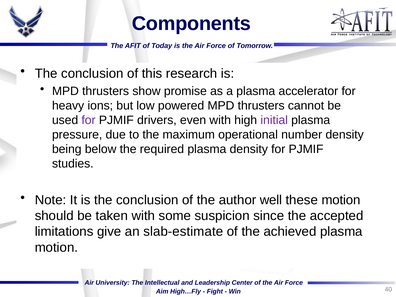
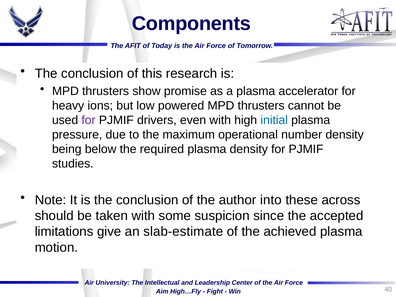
initial colour: purple -> blue (274, 120)
well: well -> into (271, 200)
these motion: motion -> across (341, 200)
